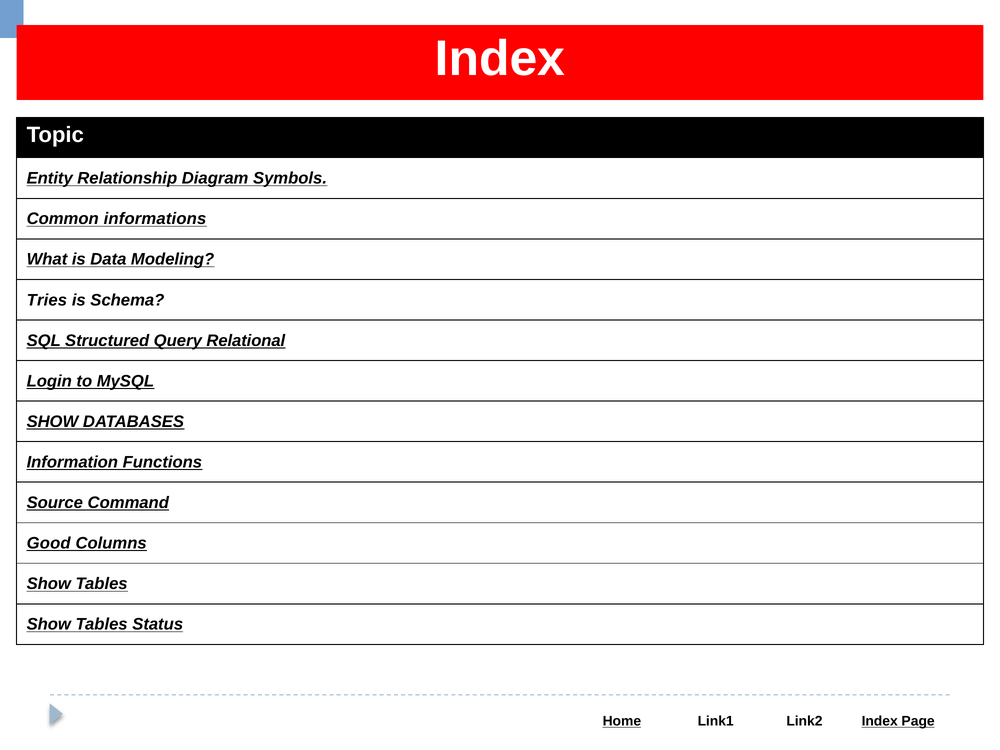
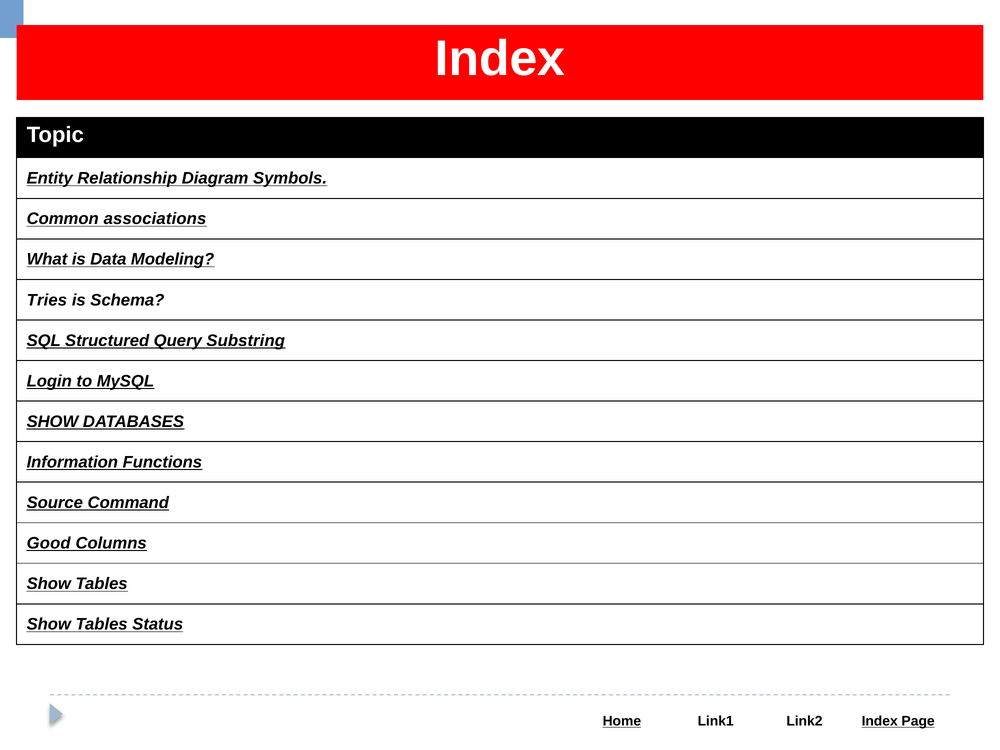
informations: informations -> associations (155, 219)
Relational: Relational -> Substring (246, 341)
